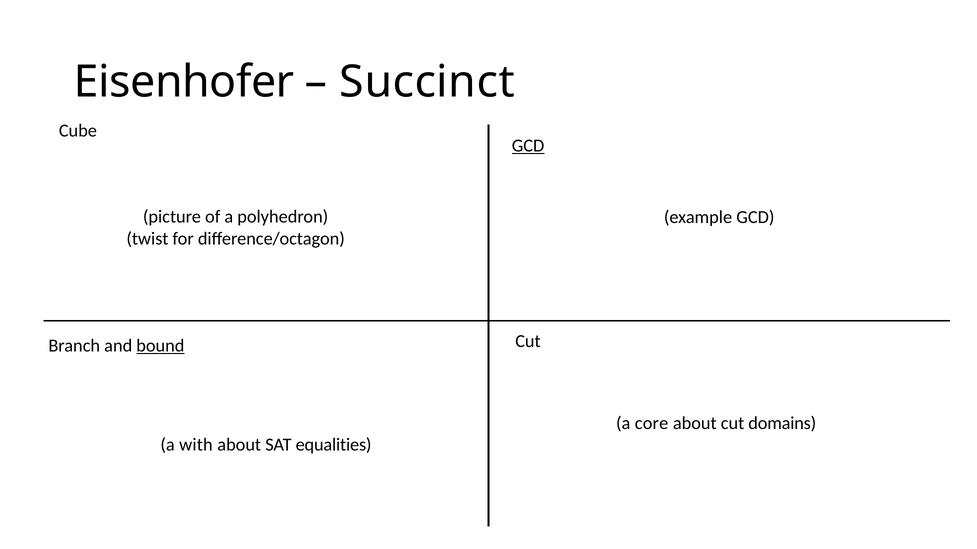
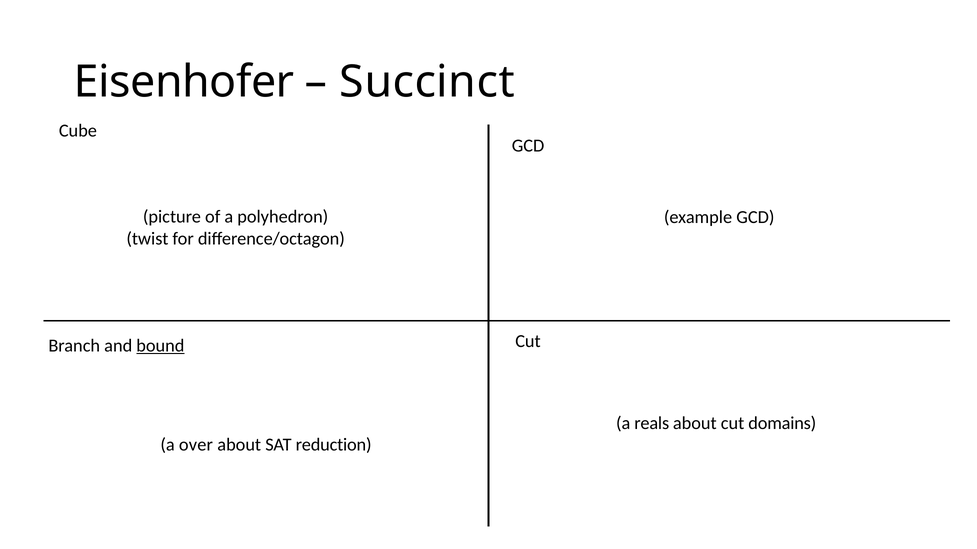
GCD underline: present -> none (528, 146)
core: core -> reals (652, 424)
with: with -> over (196, 445)
equalities: equalities -> reduction (334, 445)
